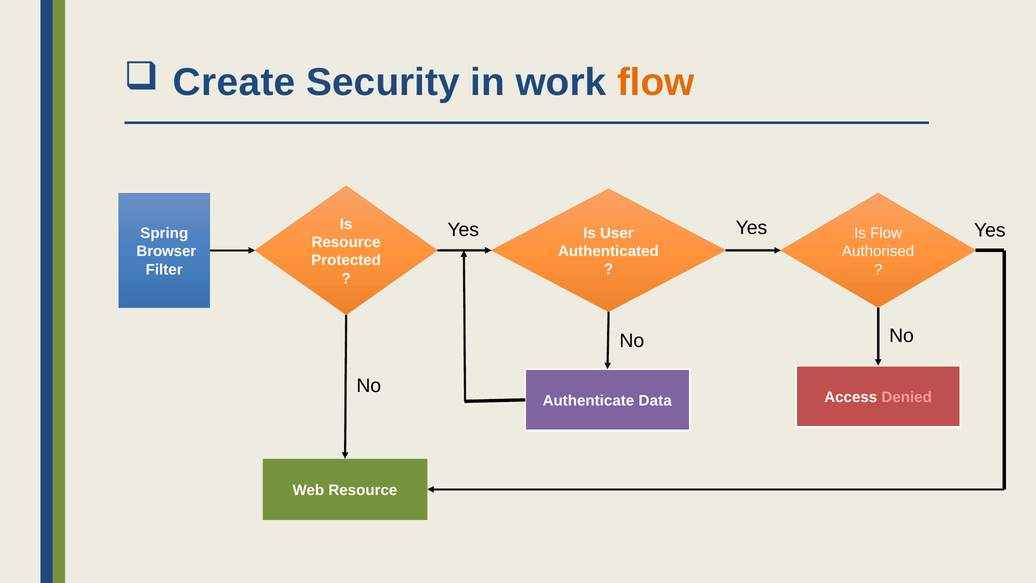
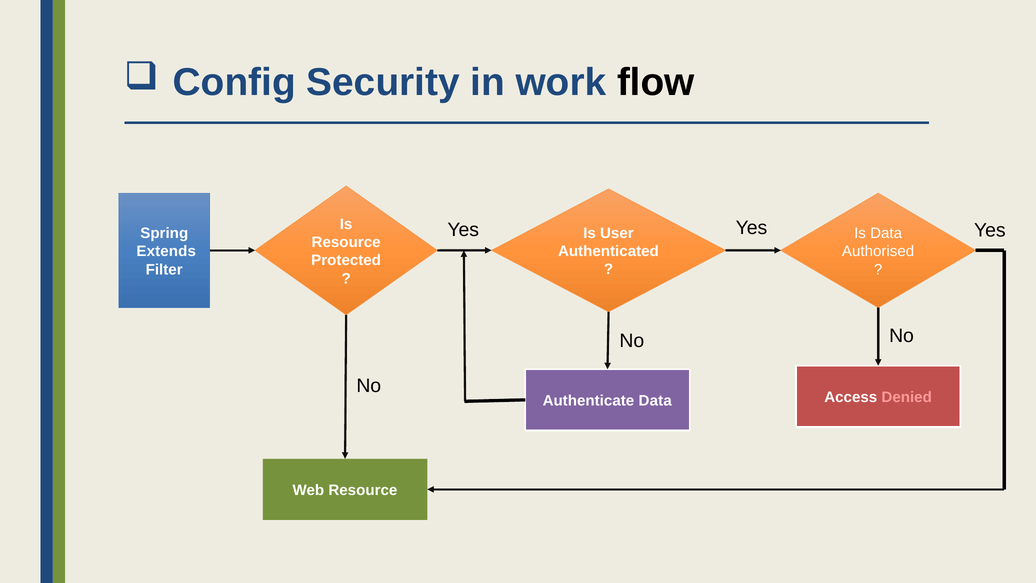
Create: Create -> Config (234, 83)
flow colour: orange -> black (656, 83)
Is Flow: Flow -> Data (886, 233)
Browser: Browser -> Extends (166, 251)
